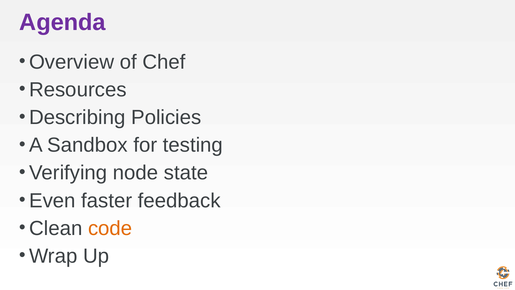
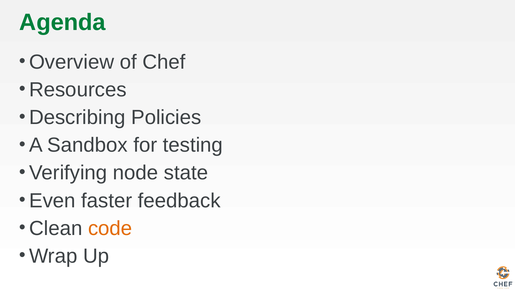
Agenda colour: purple -> green (63, 22)
